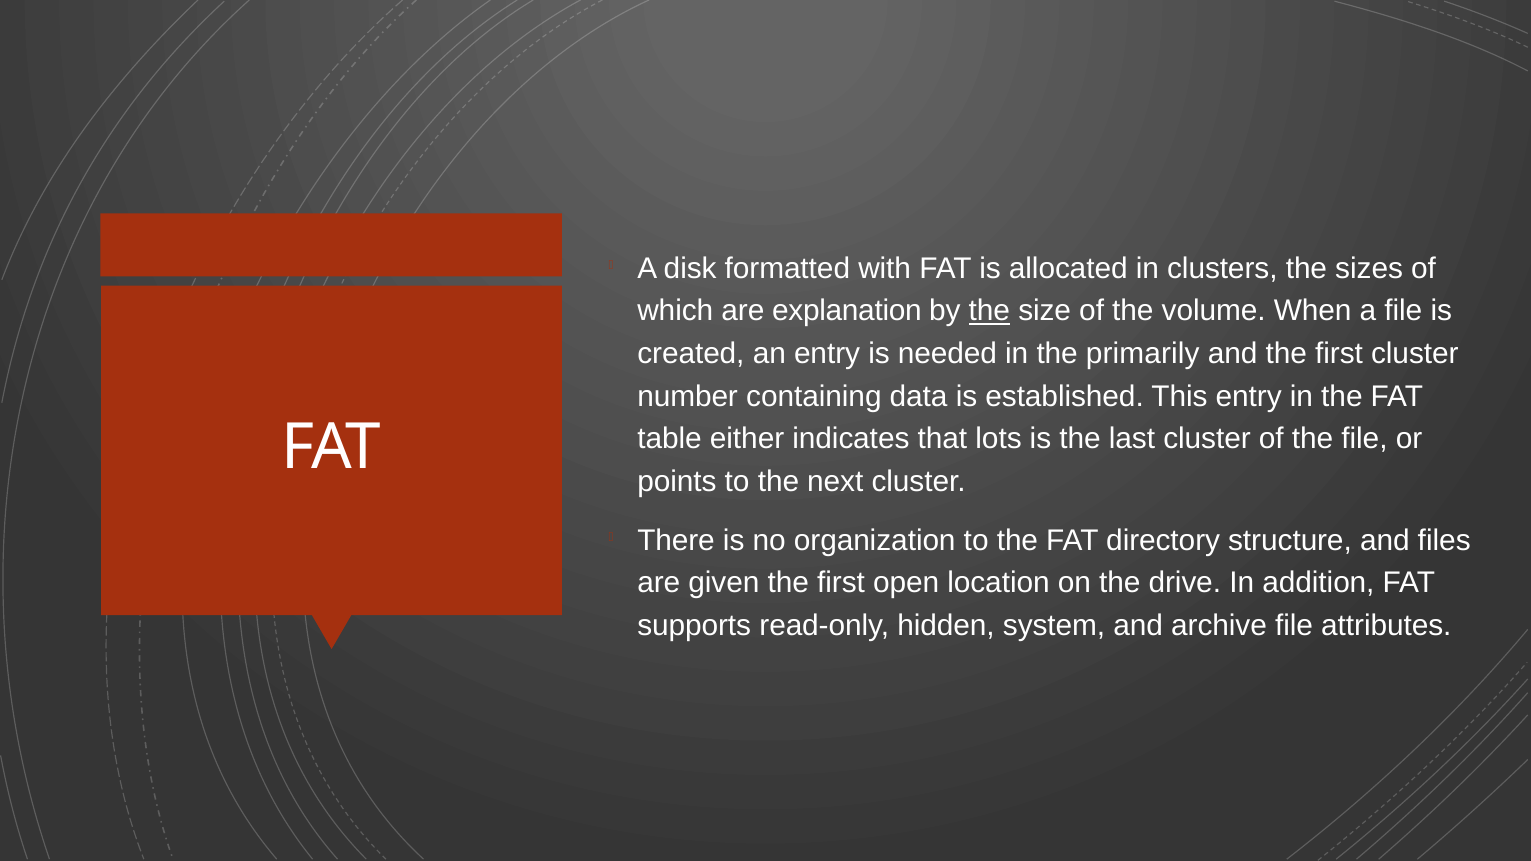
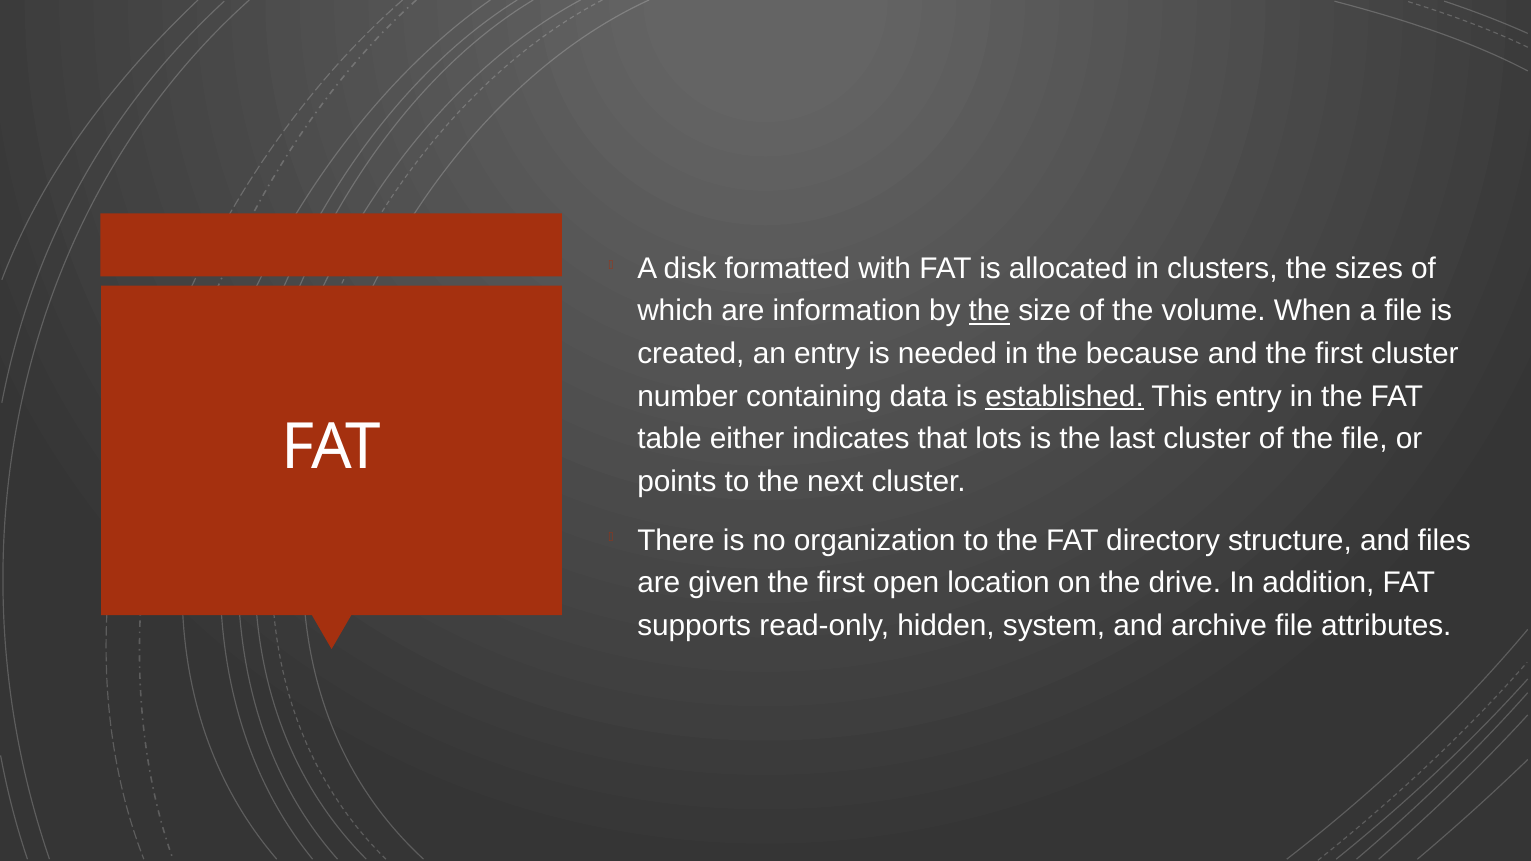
explanation: explanation -> information (847, 311)
primarily: primarily -> because (1143, 354)
established underline: none -> present (1065, 397)
